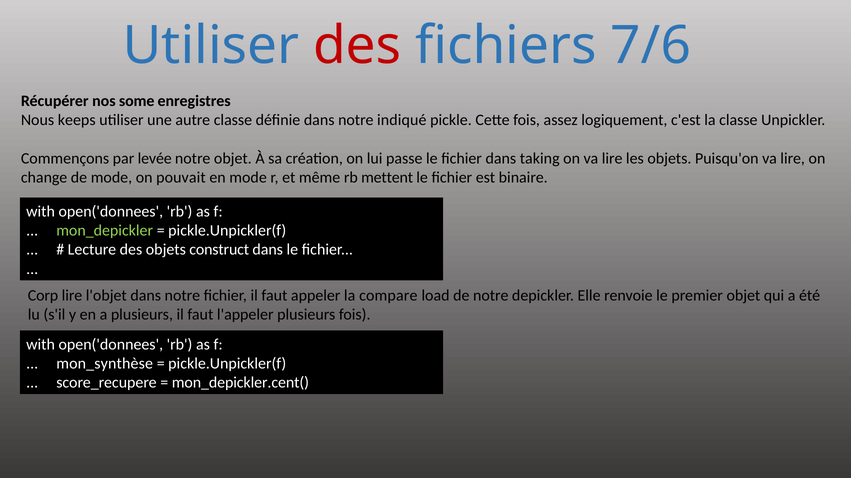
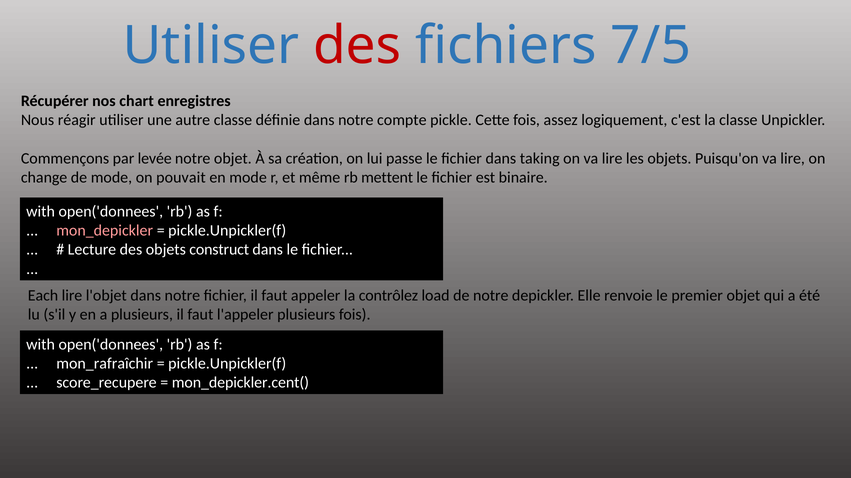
7/6: 7/6 -> 7/5 (651, 46)
some: some -> chart (137, 101)
keeps: keeps -> réagir (77, 120)
indiqué: indiqué -> compte (402, 120)
mon_depickler colour: light green -> pink (105, 231)
Corp: Corp -> Each (43, 296)
compare: compare -> contrôlez (388, 296)
mon_synthèse: mon_synthèse -> mon_rafraîchir (105, 364)
